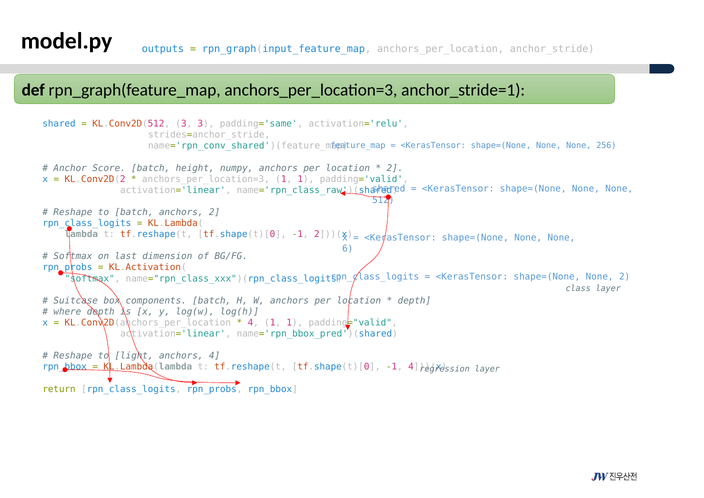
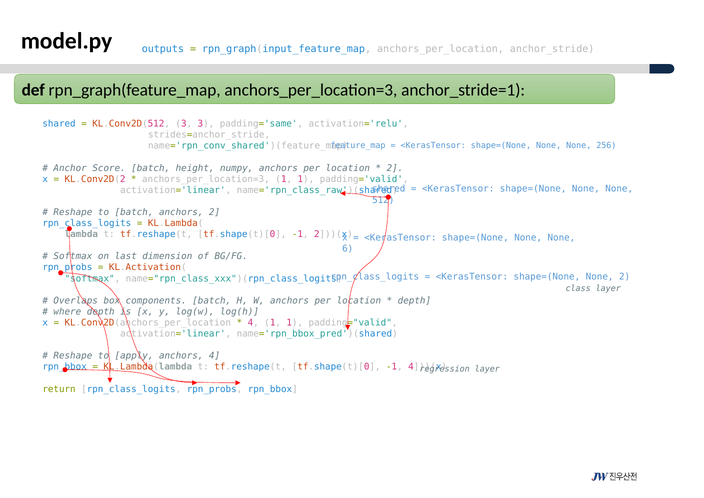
Suitcase: Suitcase -> Overlaps (76, 300)
light: light -> apply (134, 356)
